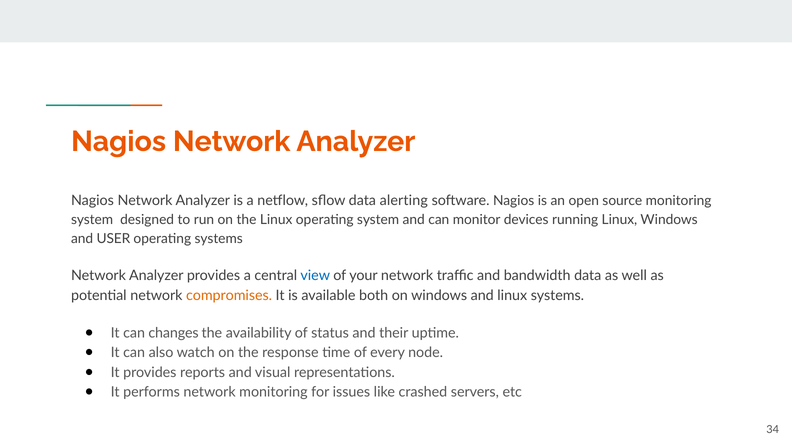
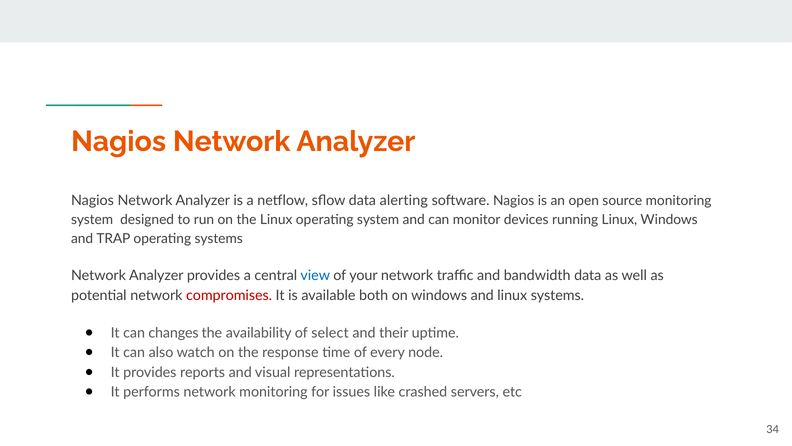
USER: USER -> TRAP (113, 238)
compromises colour: orange -> red (229, 295)
status: status -> select (330, 332)
